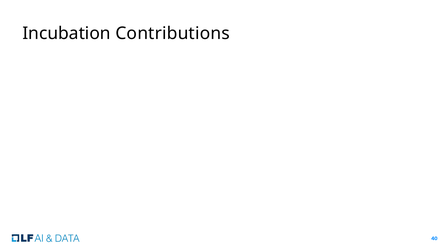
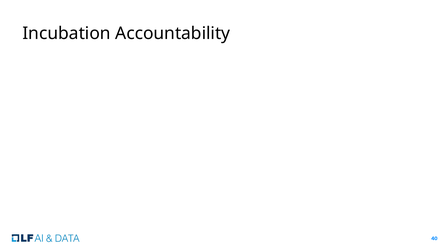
Contributions: Contributions -> Accountability (173, 33)
